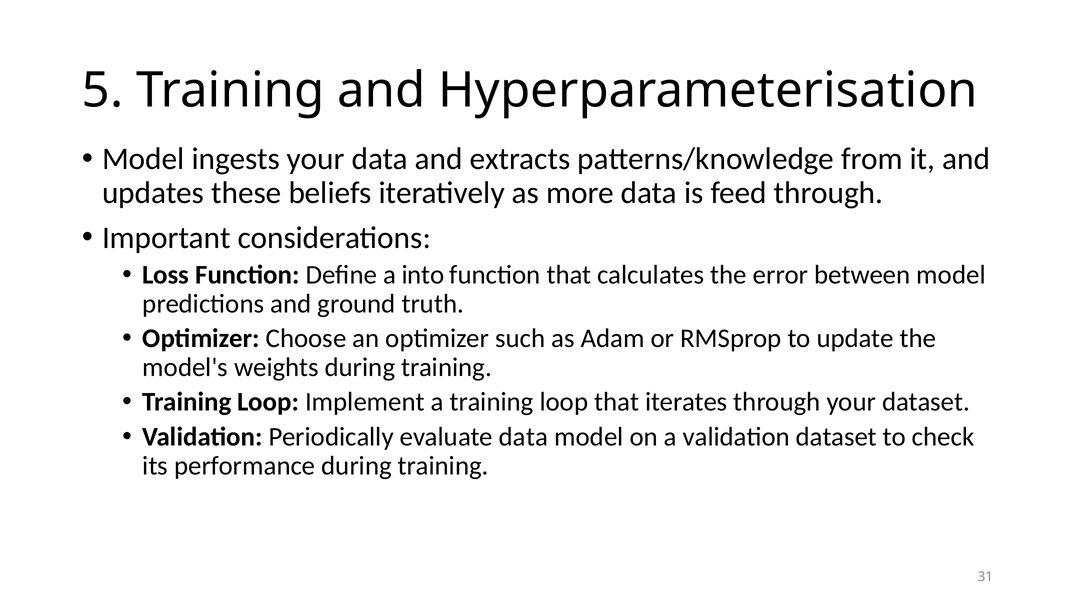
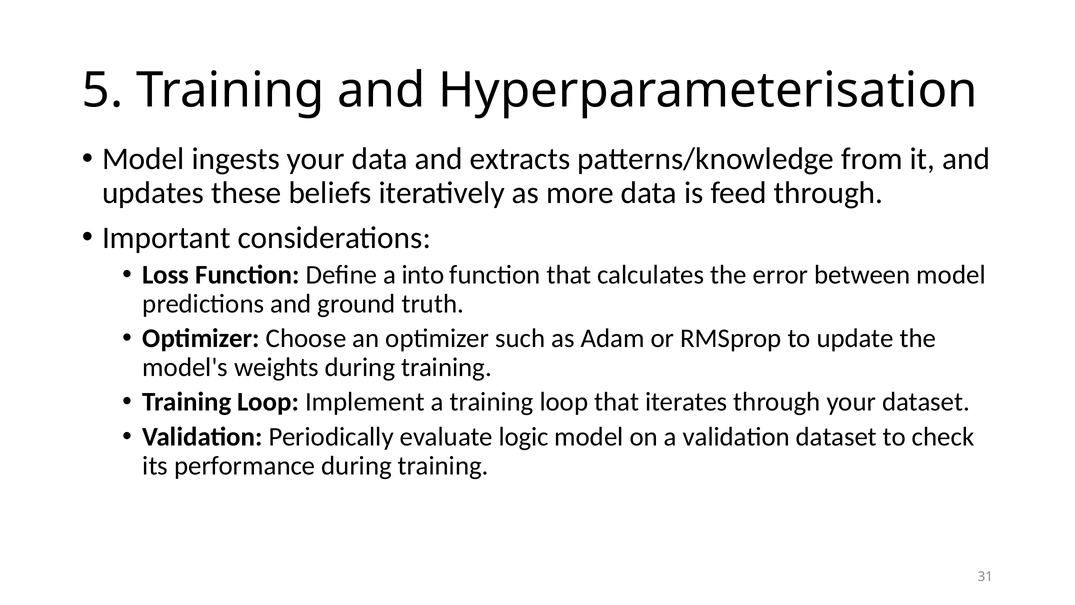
evaluate data: data -> logic (524, 436)
